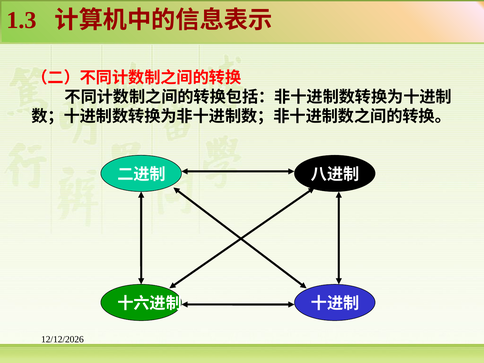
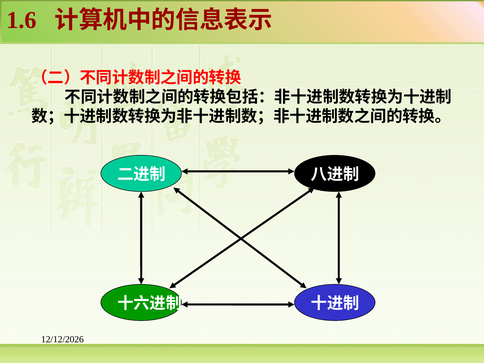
1.3: 1.3 -> 1.6 (21, 20)
